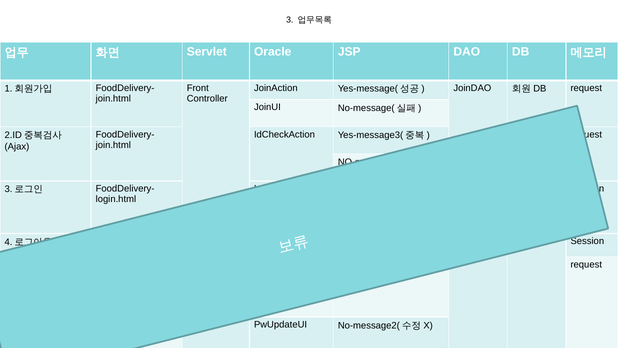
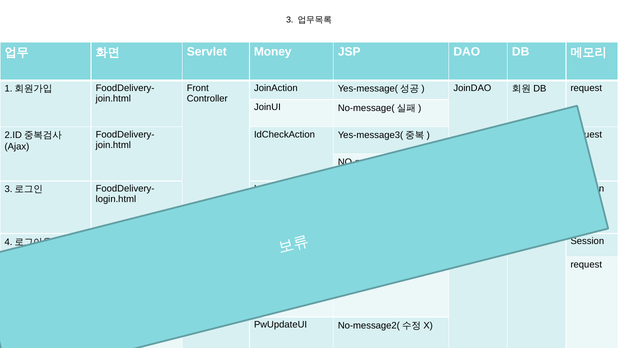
Oracle: Oracle -> Money (273, 52)
